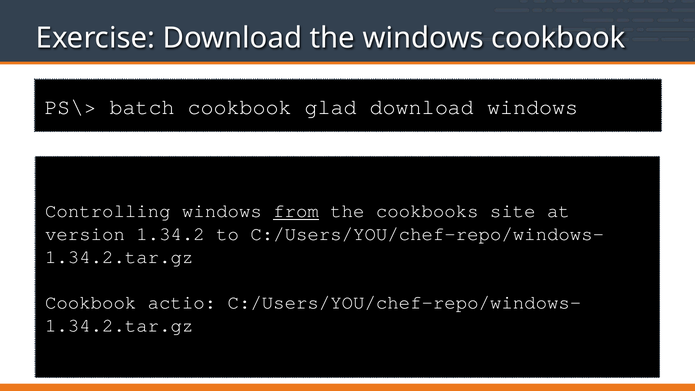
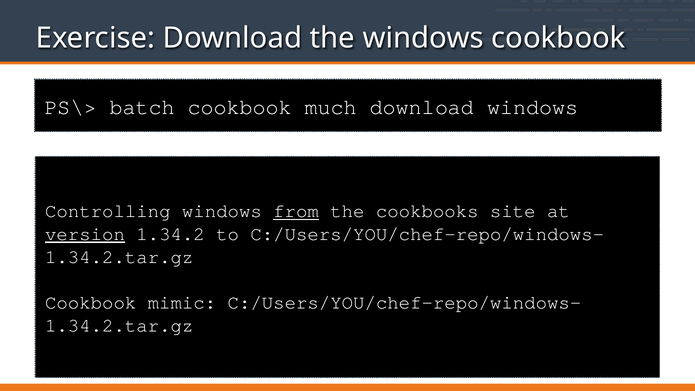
glad: glad -> much (331, 107)
version underline: none -> present (85, 234)
actio: actio -> mimic (182, 302)
